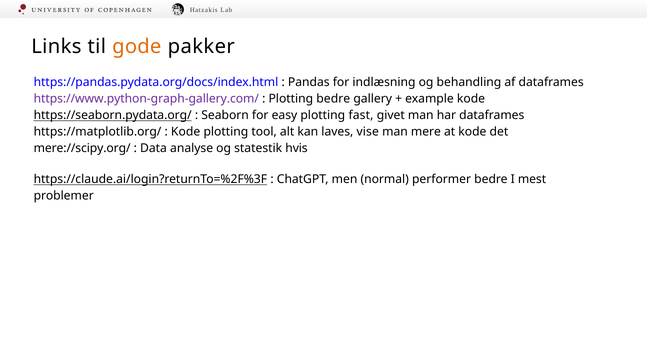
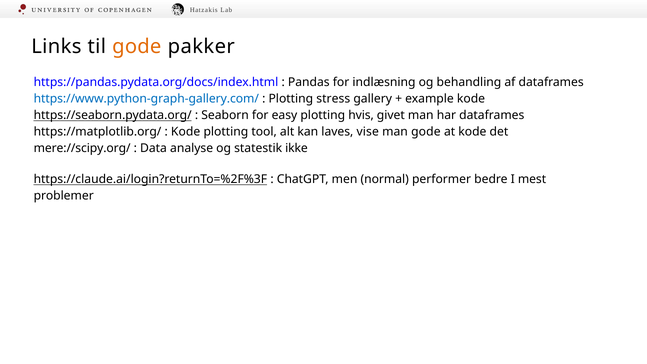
https://www.python-graph-gallery.com/ colour: purple -> blue (146, 99)
Plotting bedre: bedre -> stress (333, 99)
fast: fast -> hvis (361, 115)
man mere: mere -> gode (426, 132)
hvis: hvis -> ikke (297, 148)
